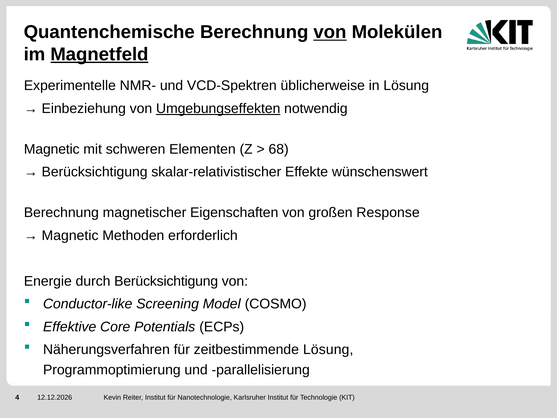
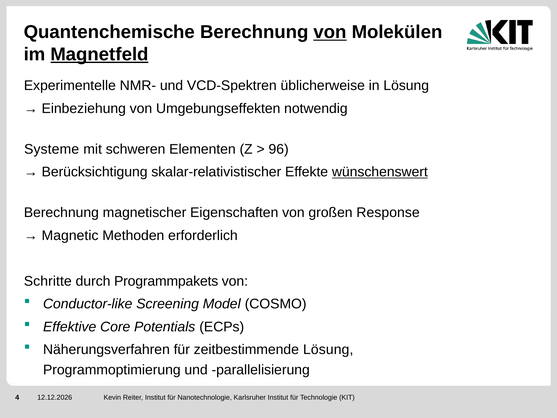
Umgebungseffekten underline: present -> none (218, 108)
Magnetic: Magnetic -> Systeme (52, 149)
68: 68 -> 96 (279, 149)
wünschenswert underline: none -> present (380, 172)
Energie: Energie -> Schritte (48, 281)
durch Berücksichtigung: Berücksichtigung -> Programmpakets (166, 281)
